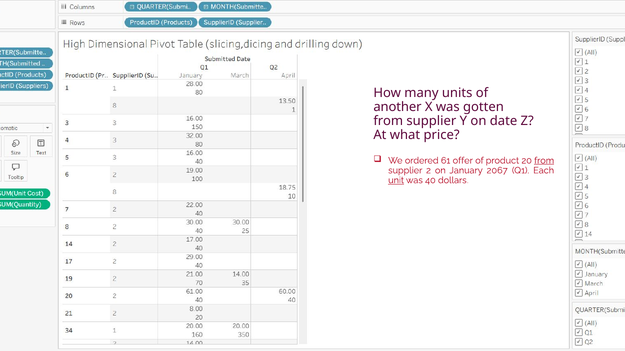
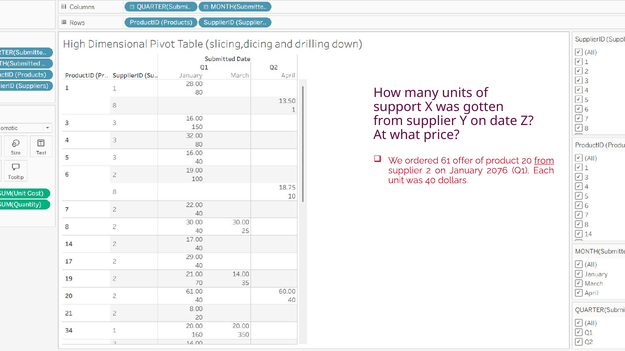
another: another -> support (397, 107)
2067: 2067 -> 2076 (497, 171)
unit underline: present -> none (396, 181)
